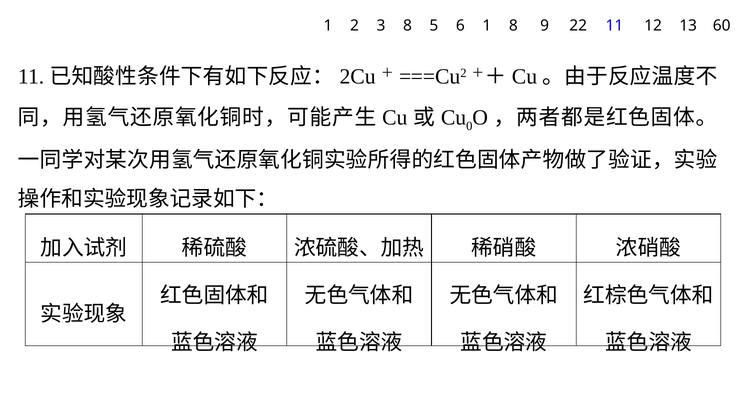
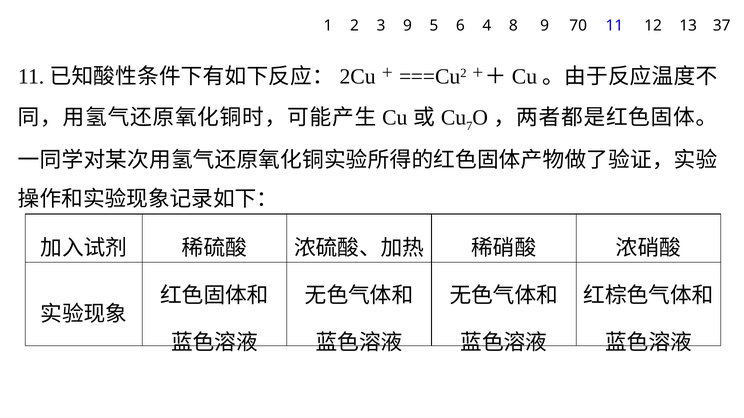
3 8: 8 -> 9 (407, 26)
6 1: 1 -> 4 (487, 26)
22: 22 -> 70 (578, 26)
60: 60 -> 37 (722, 26)
0: 0 -> 7 (469, 126)
